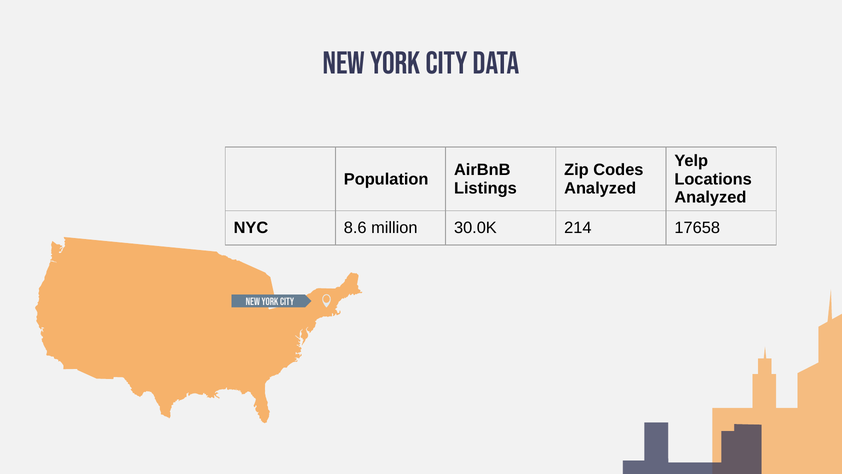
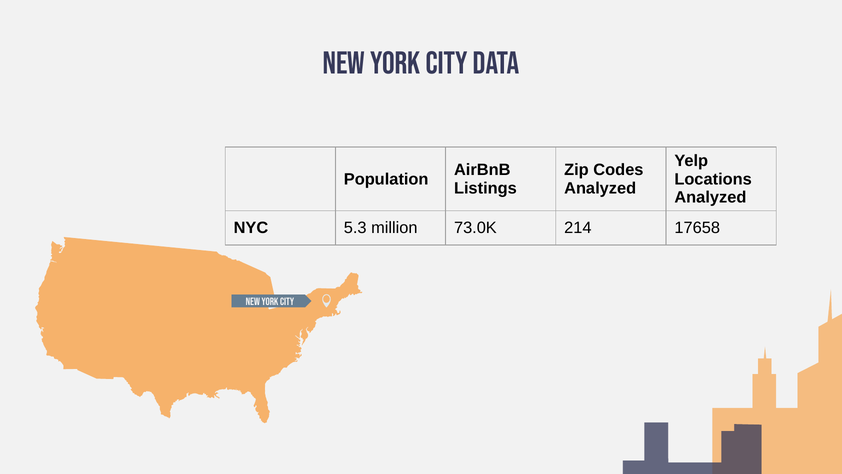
8.6: 8.6 -> 5.3 (355, 228)
30.0K: 30.0K -> 73.0K (475, 228)
